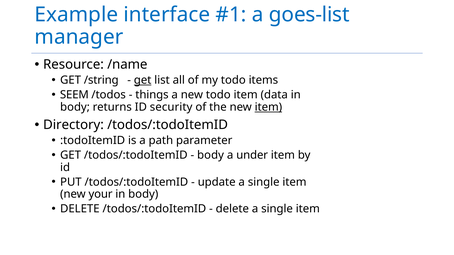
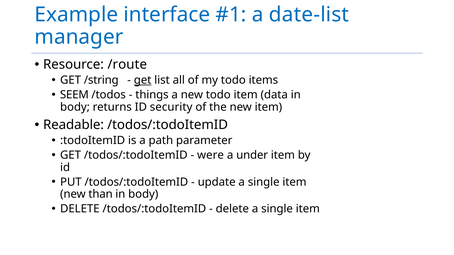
goes-list: goes-list -> date-list (309, 15)
/name: /name -> /route (127, 65)
item underline: present -> none (268, 107)
Directory: Directory -> Readable (74, 125)
body: body -> were (210, 155)
your: your -> than (101, 194)
